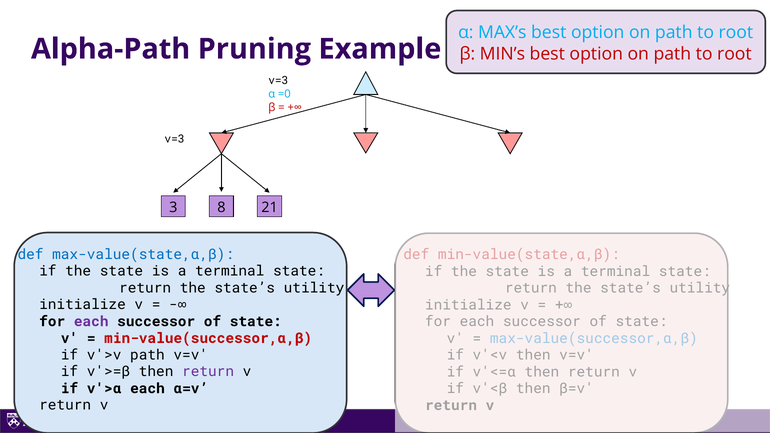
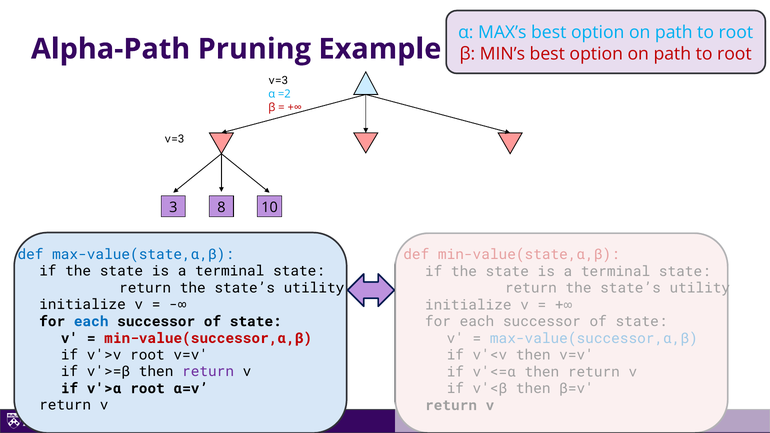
=0: =0 -> =2 (284, 94)
21: 21 -> 10 (270, 207)
each colour: purple -> blue (91, 321)
v'>v path: path -> root (147, 355)
v'>α each: each -> root (147, 388)
